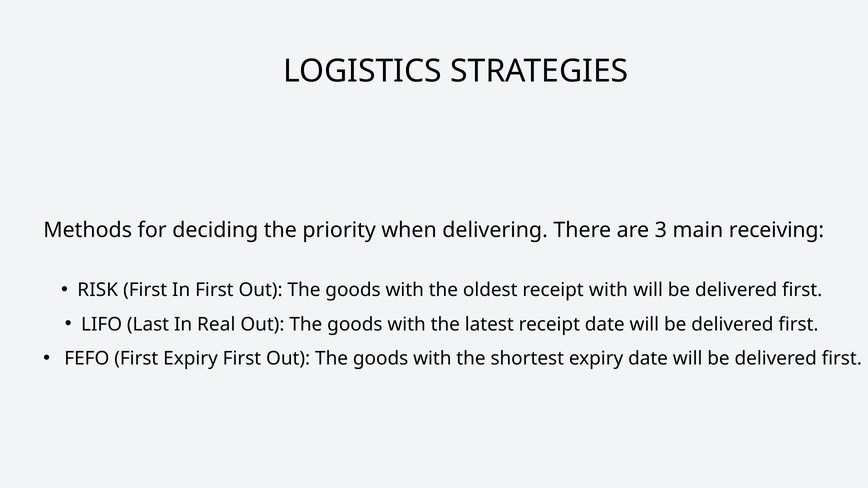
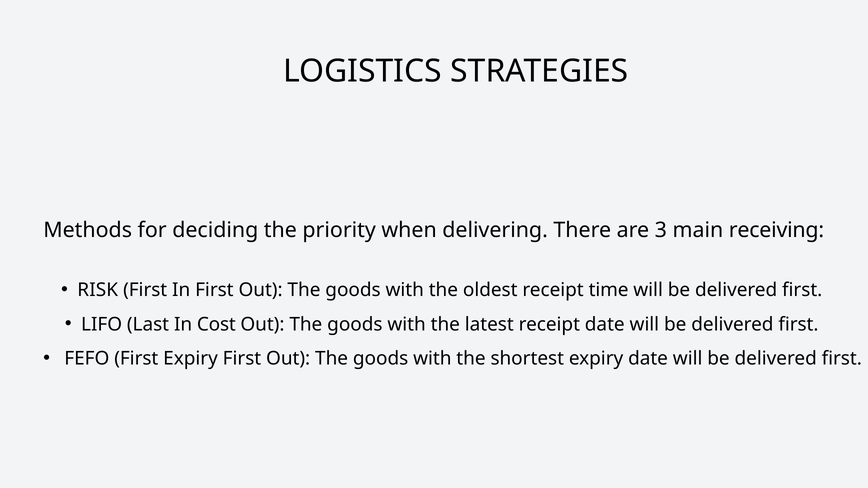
receipt with: with -> time (609, 290)
Real: Real -> Cost (216, 324)
